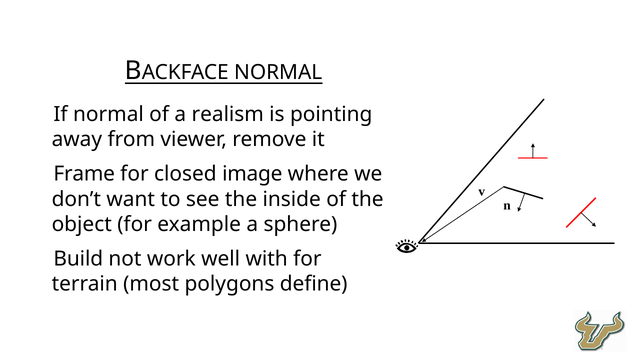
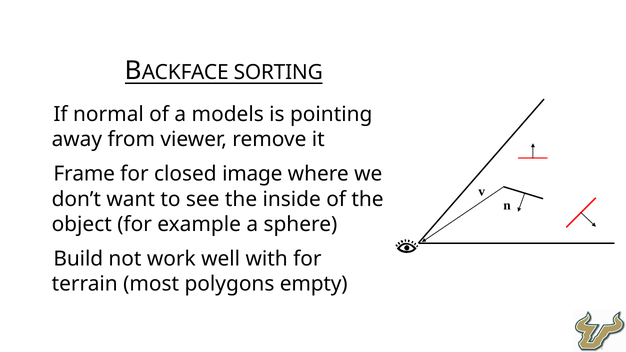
NORMAL: NORMAL -> SORTING (278, 73)
realism: realism -> models (228, 114)
define: define -> empty (314, 284)
